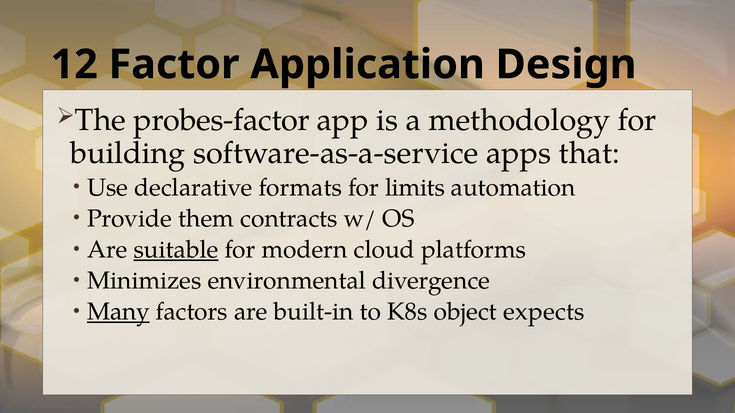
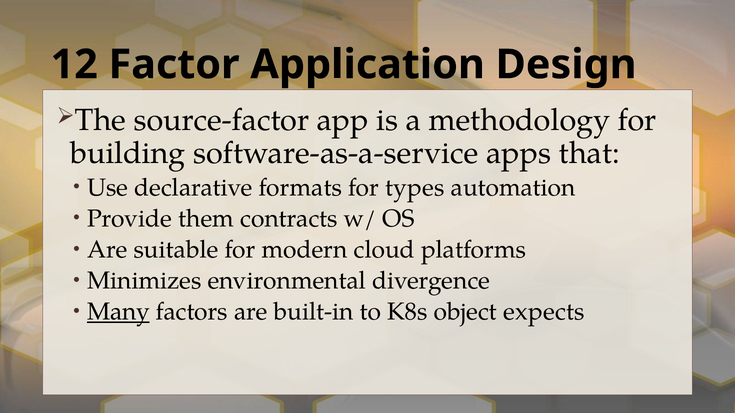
probes-factor: probes-factor -> source-factor (221, 120)
limits: limits -> types (415, 188)
suitable underline: present -> none (176, 250)
